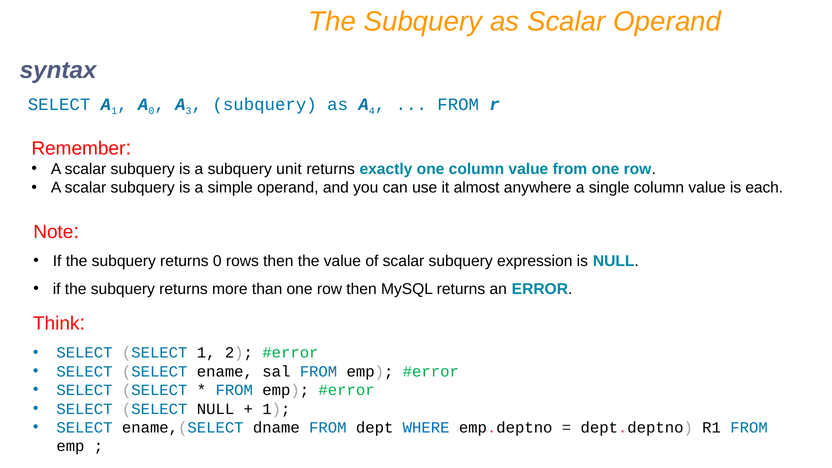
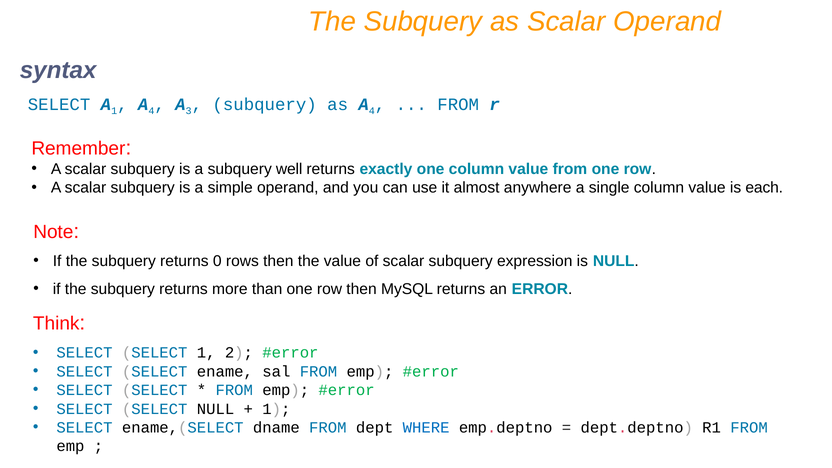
0: 0 -> 4 (151, 111)
unit: unit -> well (289, 169)
